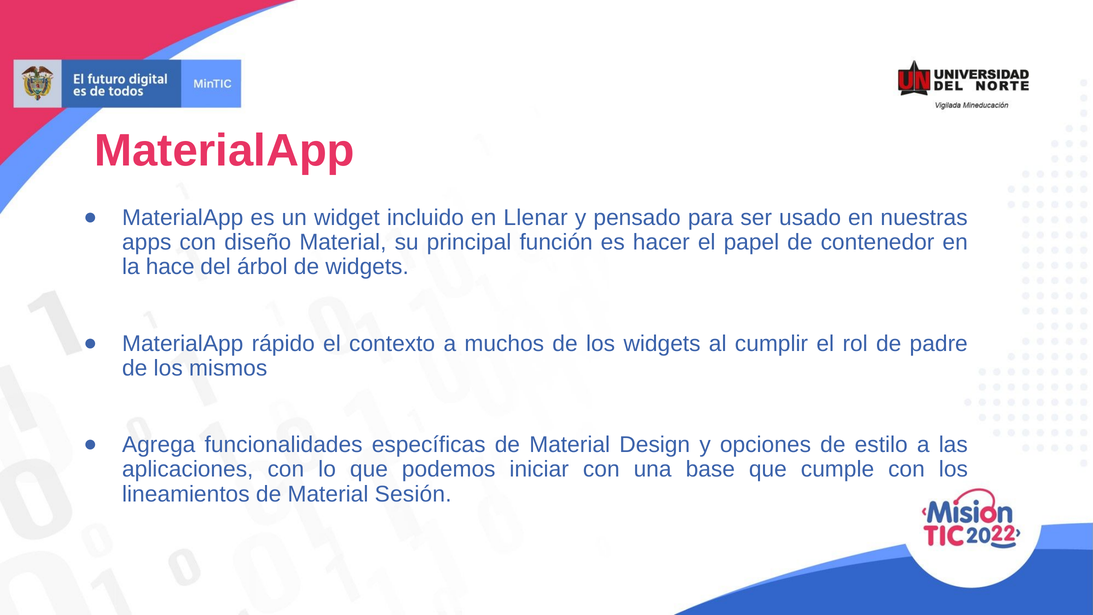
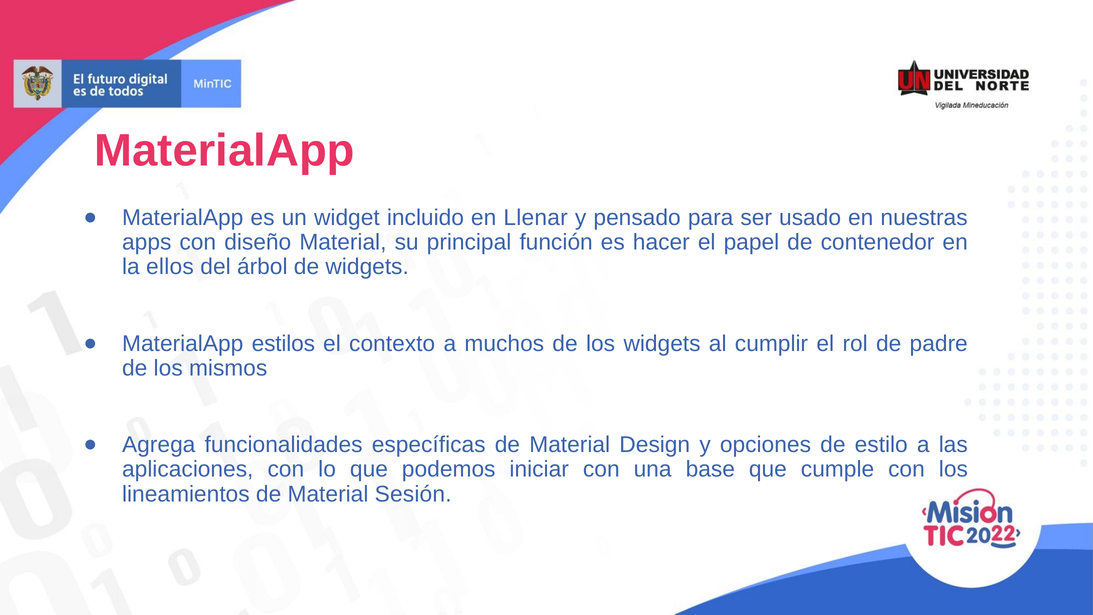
hace: hace -> ellos (170, 267)
rápido: rápido -> estilos (283, 343)
